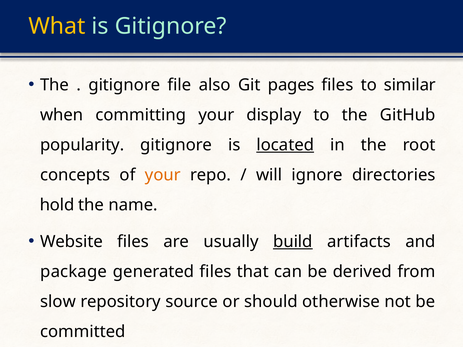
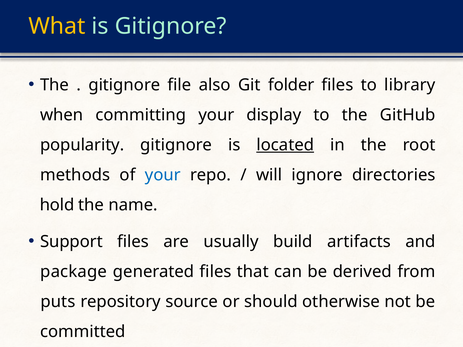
pages: pages -> folder (291, 85)
similar: similar -> library (410, 85)
concepts: concepts -> methods (75, 175)
your colour: orange -> blue (163, 175)
Website: Website -> Support (71, 242)
build underline: present -> none (293, 242)
slow: slow -> puts (58, 302)
